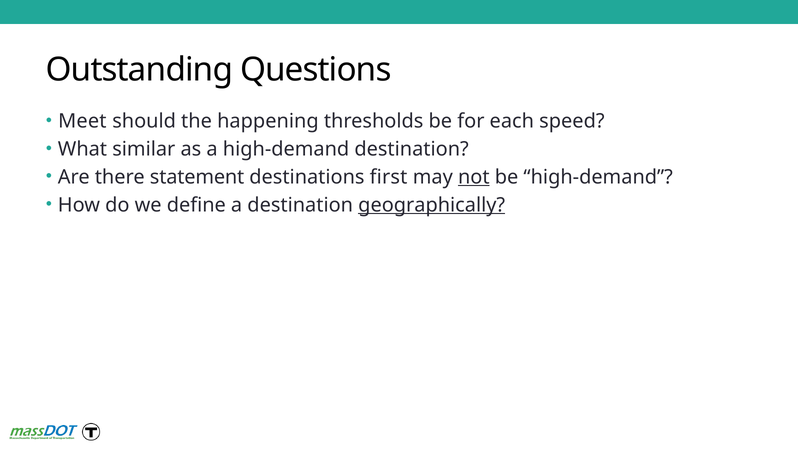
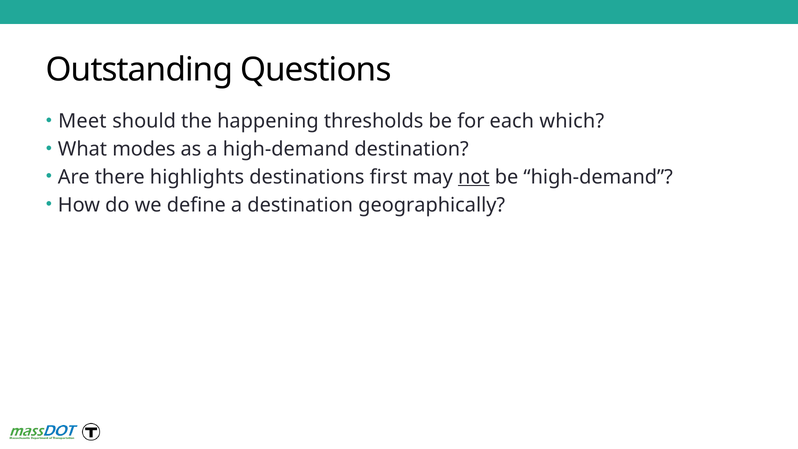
speed: speed -> which (572, 121)
similar: similar -> modes (144, 149)
statement: statement -> highlights (197, 177)
geographically underline: present -> none (432, 205)
